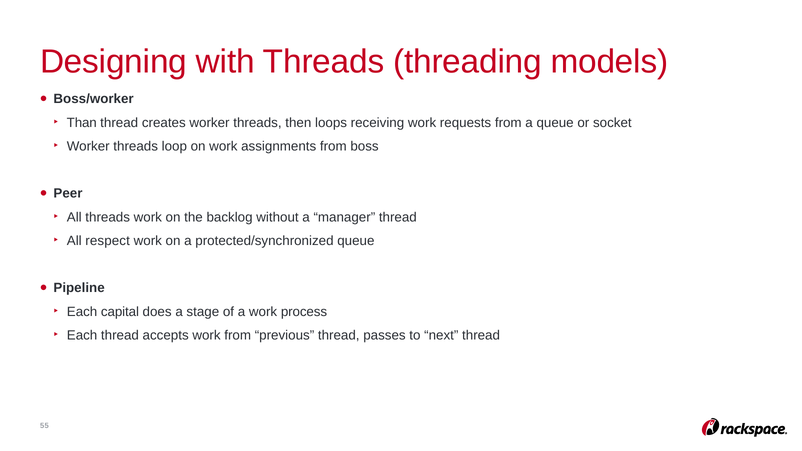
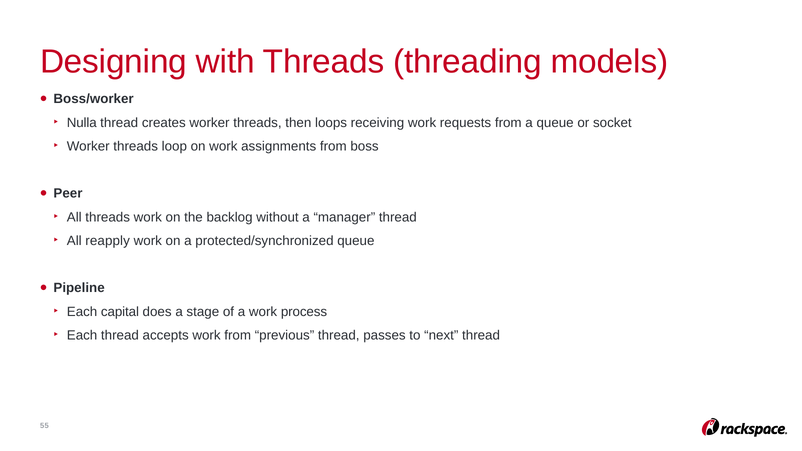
Than: Than -> Nulla (82, 123)
respect: respect -> reapply (108, 241)
